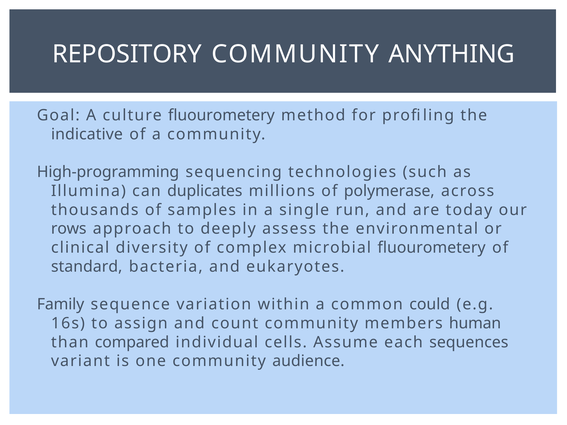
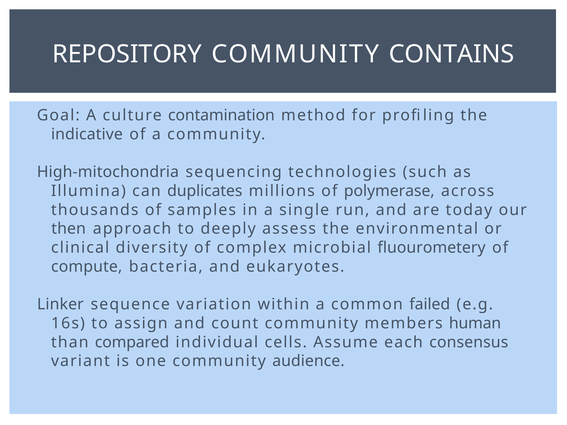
ANYTHING: ANYTHING -> CONTAINS (452, 54)
culture fluourometery: fluourometery -> contamination (221, 115)
High-programming: High-programming -> High-mitochondria (108, 172)
rows: rows -> then (69, 229)
standard: standard -> compute (87, 267)
Family: Family -> Linker (60, 305)
could: could -> failed (430, 305)
sequences: sequences -> consensus (469, 342)
